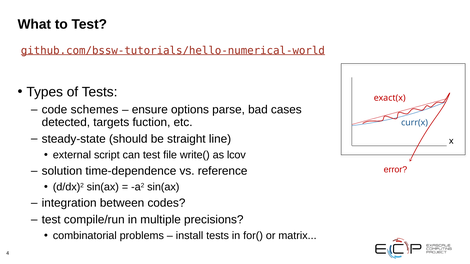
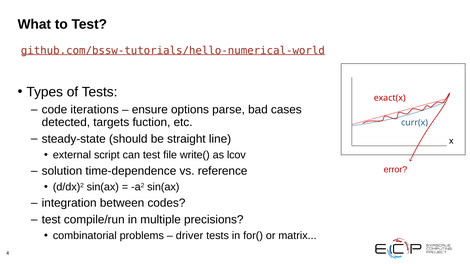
schemes: schemes -> iterations (95, 110)
install: install -> driver (190, 236)
